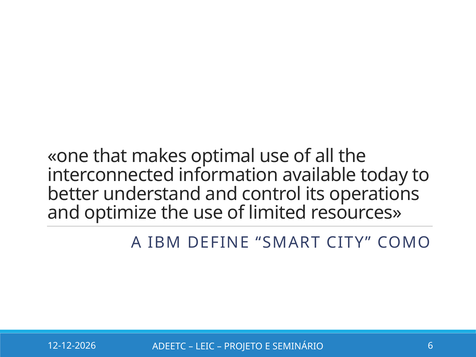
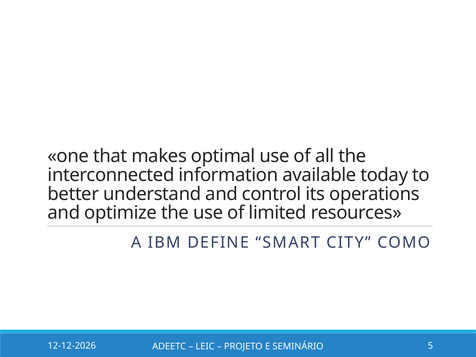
6: 6 -> 5 (430, 346)
